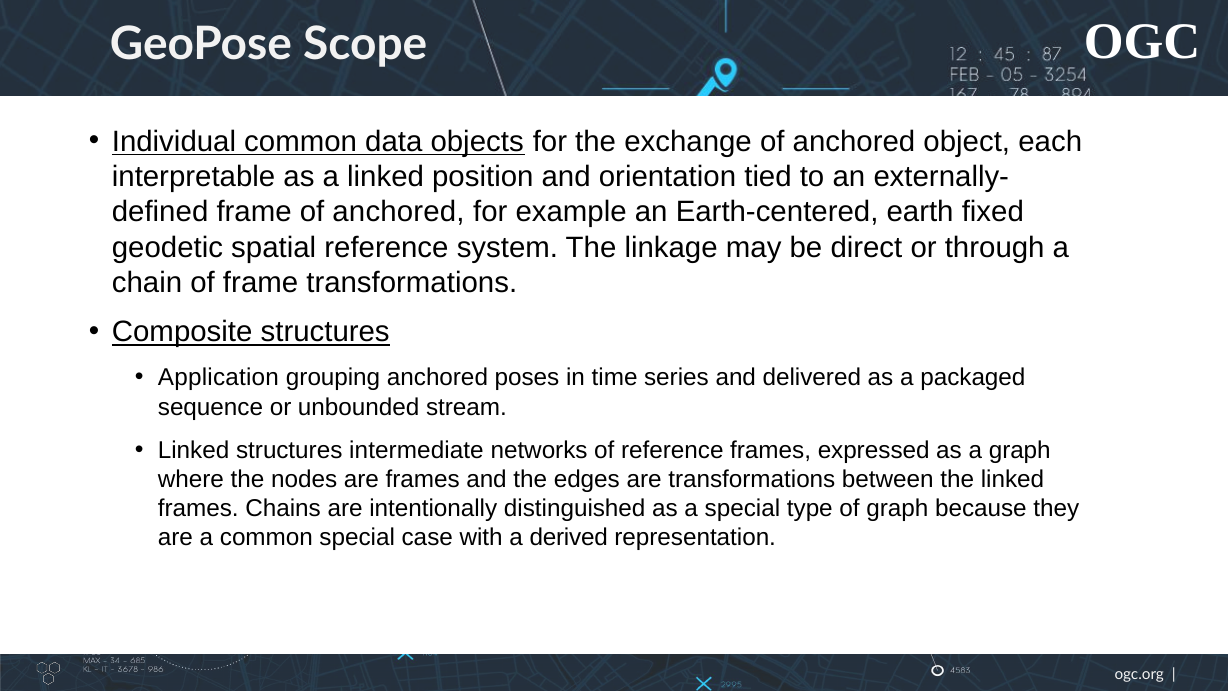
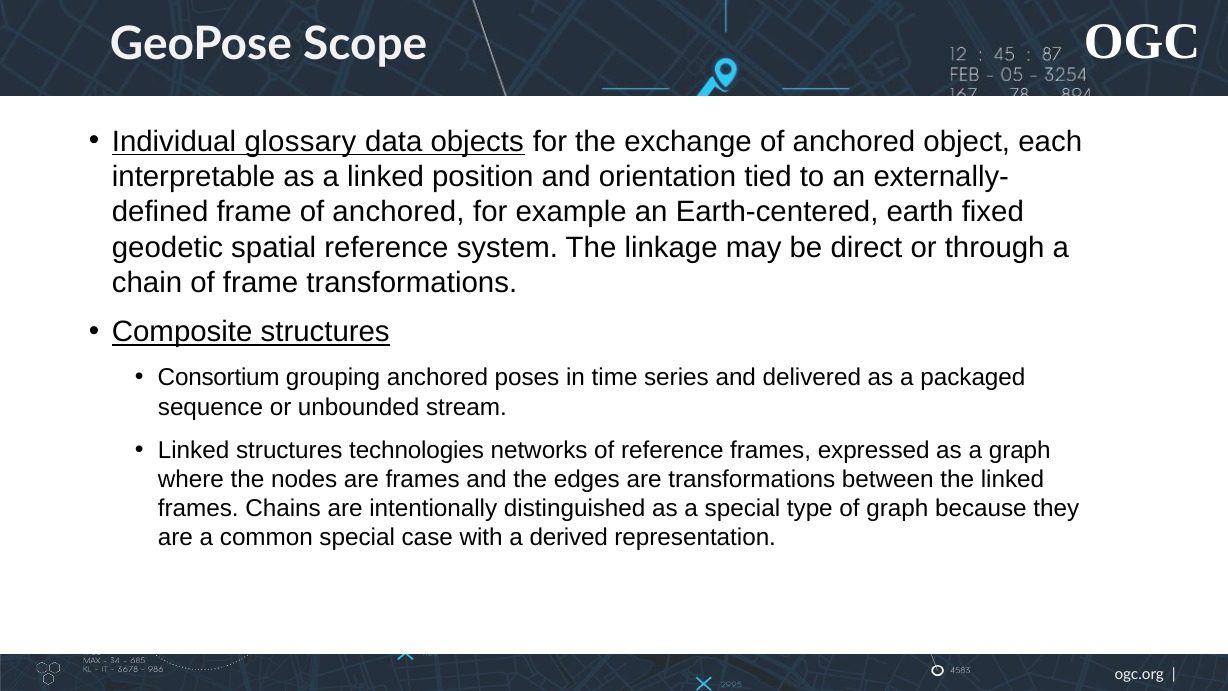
Individual common: common -> glossary (301, 141)
Application: Application -> Consortium (219, 378)
intermediate: intermediate -> technologies (417, 450)
